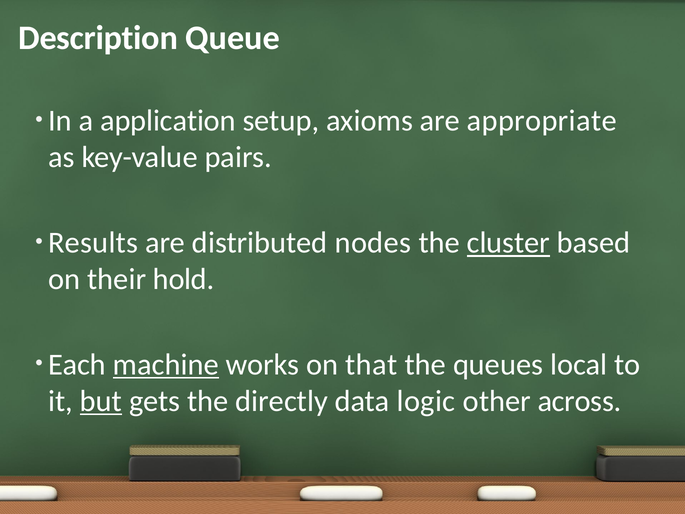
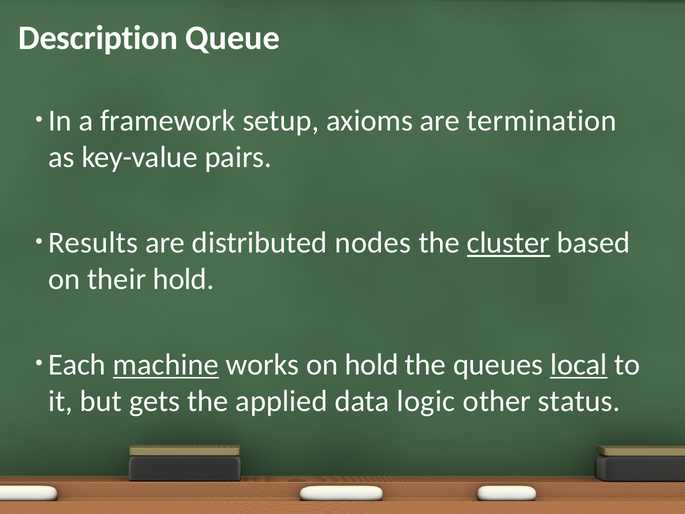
application: application -> framework (168, 121)
appropriate: appropriate -> termination (542, 121)
on that: that -> hold (372, 364)
local underline: none -> present (579, 364)
but underline: present -> none (101, 401)
directly: directly -> applied (282, 401)
across: across -> status (579, 401)
